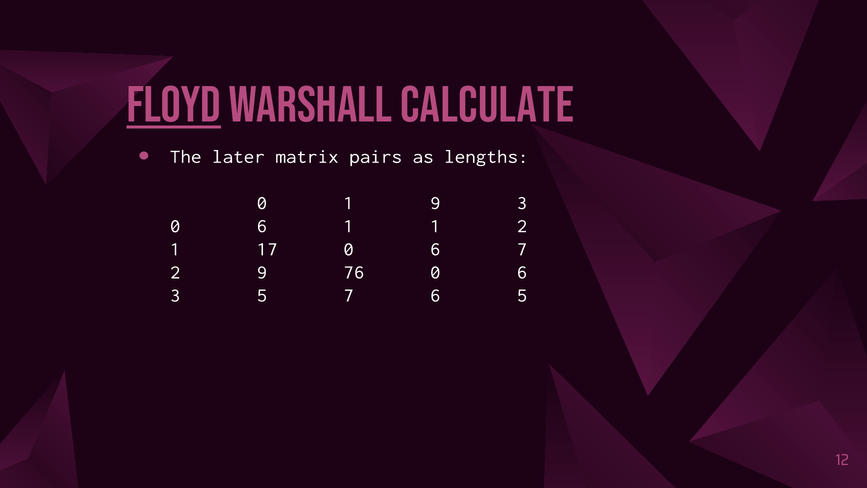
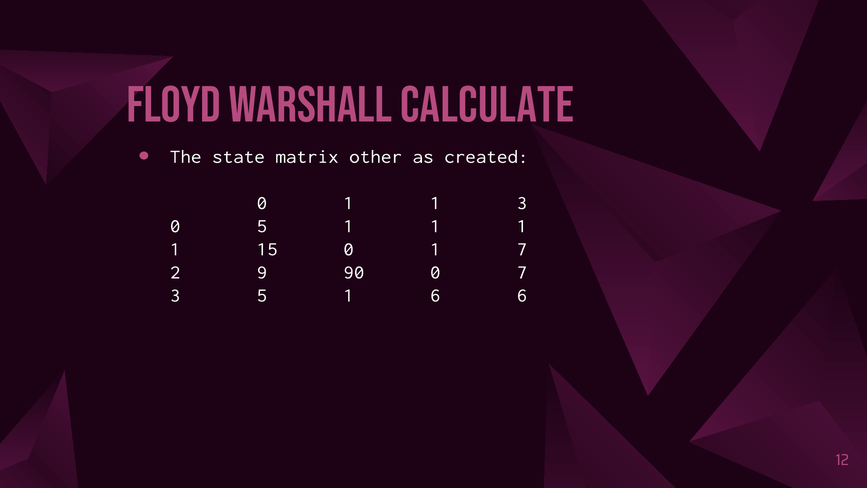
Floyd underline: present -> none (174, 105)
later: later -> state (238, 156)
pairs: pairs -> other (376, 156)
lengths: lengths -> created (486, 156)
0 1 9: 9 -> 1 (435, 203)
6: 6 -> 5 (262, 226)
2: 2 -> 1 (522, 226)
17: 17 -> 15 (267, 249)
6: 6 -> 1 (435, 249)
76: 76 -> 90 (354, 272)
6: 6 -> 7 (522, 272)
3 5 7: 7 -> 1 (349, 295)
6 5: 5 -> 6 (522, 295)
